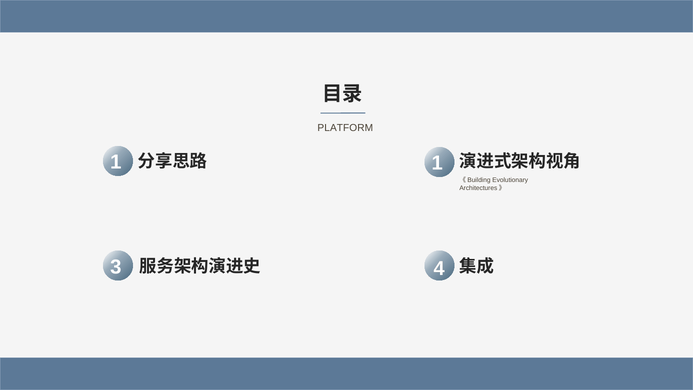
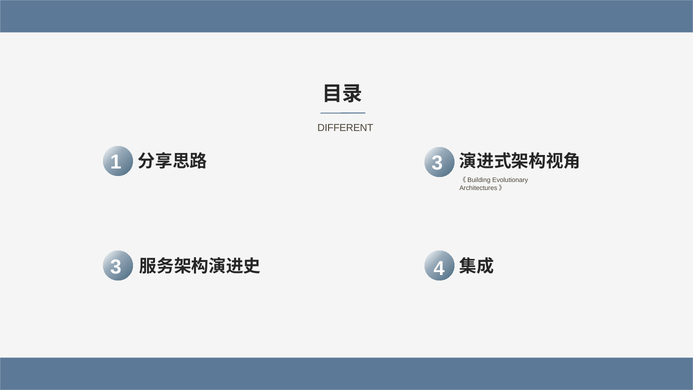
PLATFORM: PLATFORM -> DIFFERENT (345, 128)
1 1: 1 -> 3 (437, 163)
